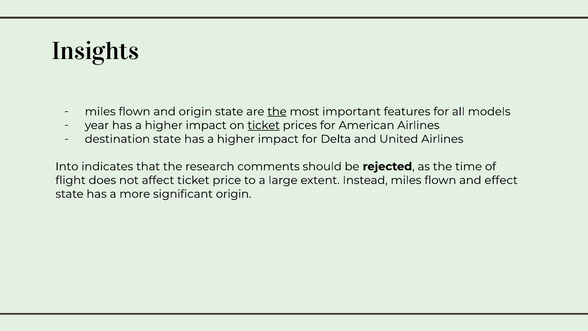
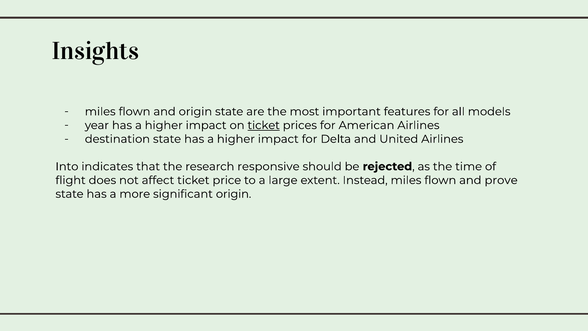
the underline: present -> none (277, 111)
comments: comments -> responsive (268, 166)
effect: effect -> prove (501, 180)
